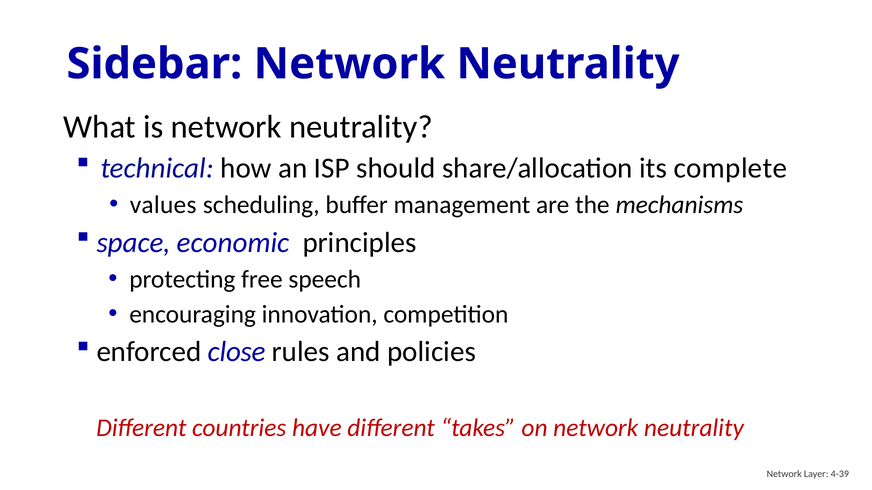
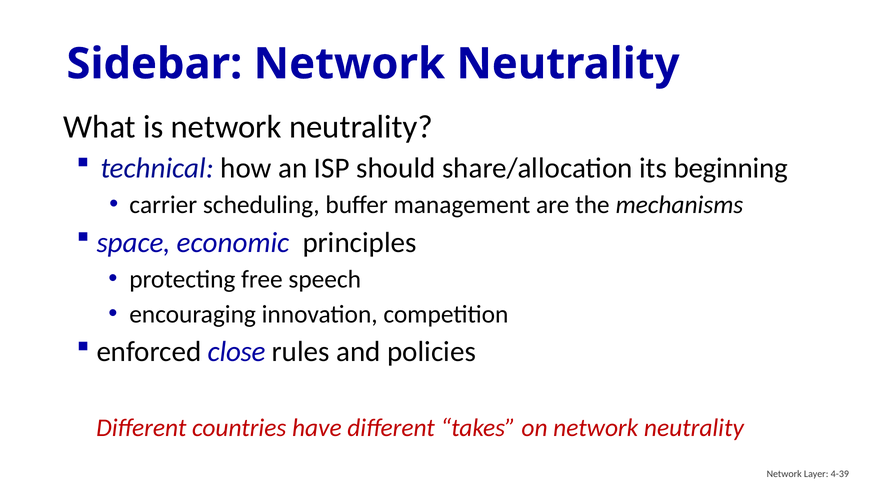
complete: complete -> beginning (731, 168)
values: values -> carrier (163, 205)
